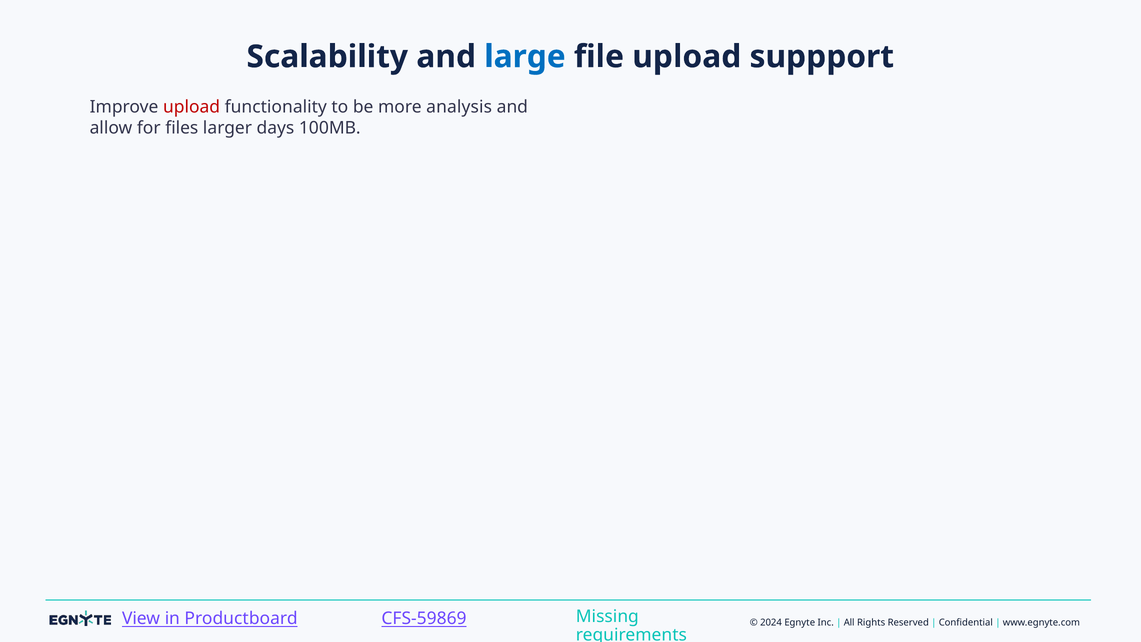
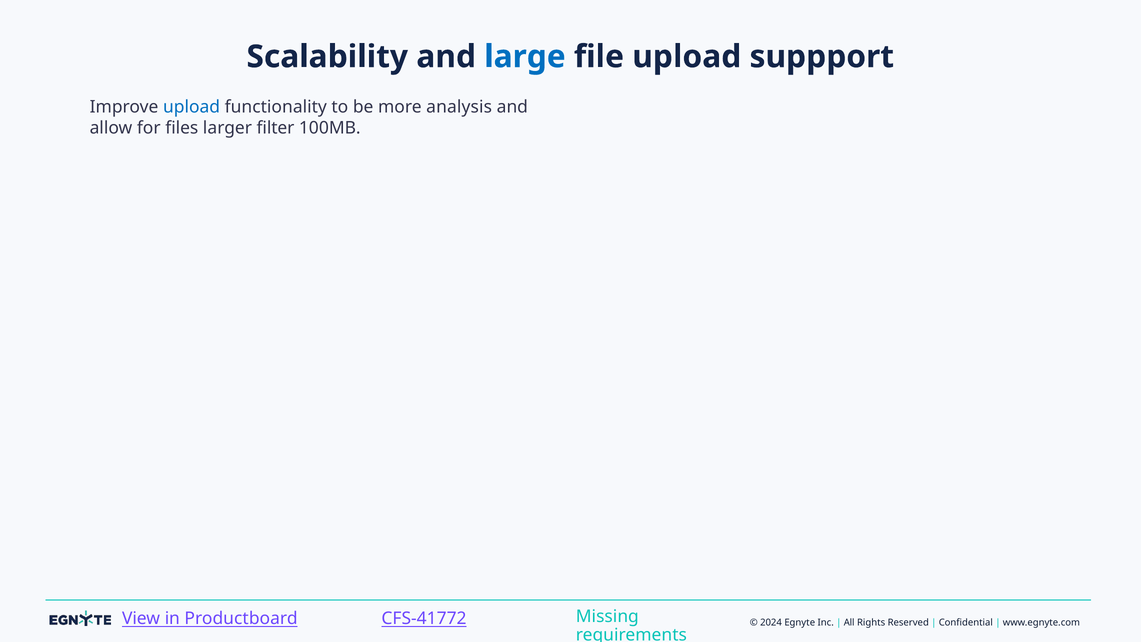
upload colour: red -> blue (192, 107)
days: days -> filter (275, 128)
CFS-59869: CFS-59869 -> CFS-41772 (424, 618)
